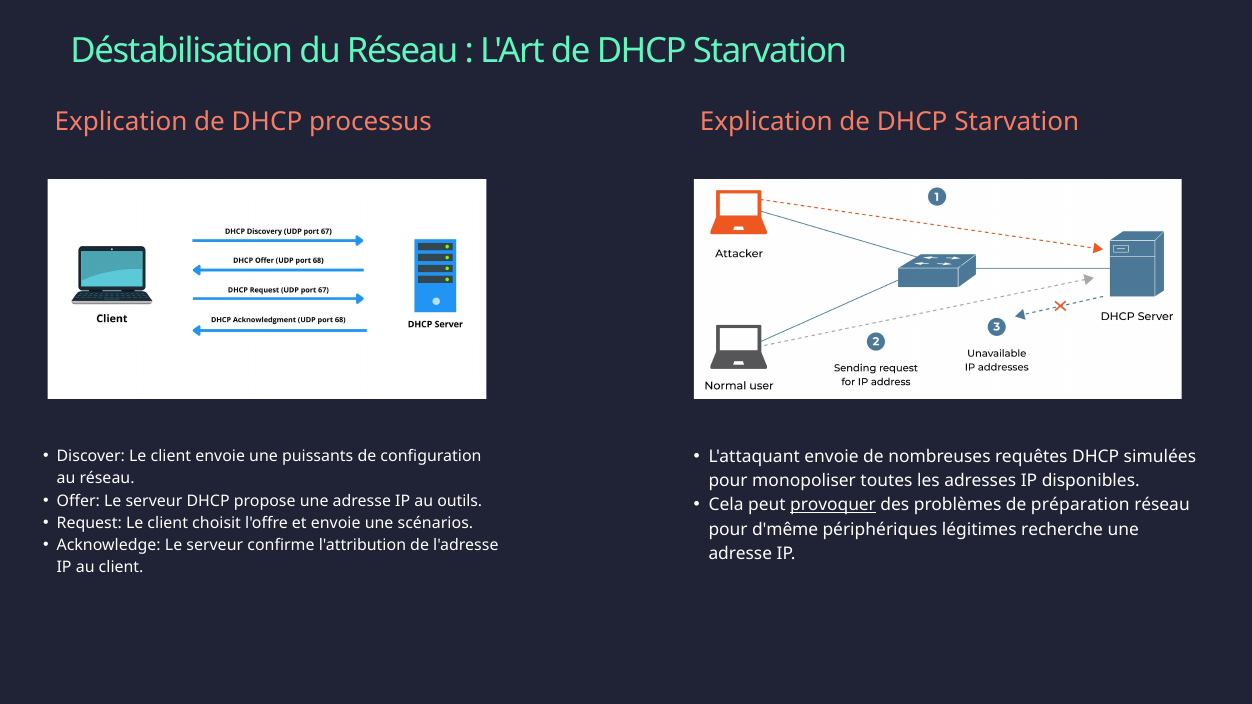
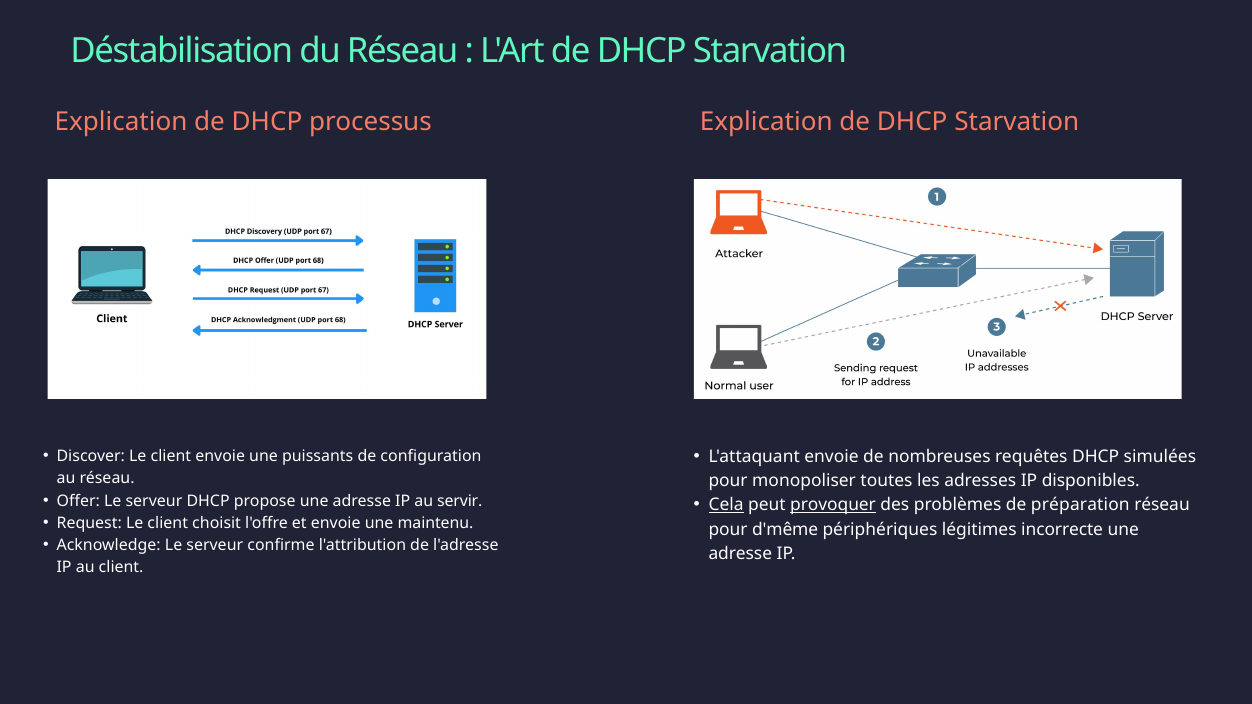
outils: outils -> servir (460, 501)
Cela underline: none -> present (726, 505)
scénarios: scénarios -> maintenu (435, 523)
recherche: recherche -> incorrecte (1062, 529)
